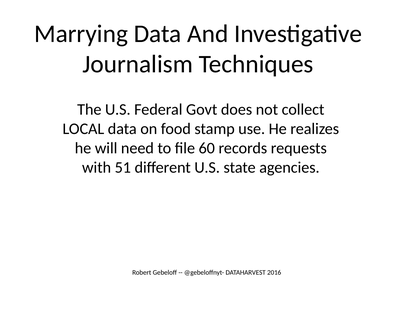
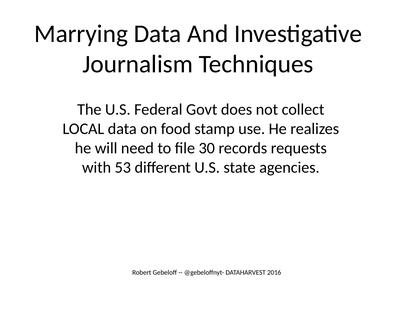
60: 60 -> 30 (207, 148)
51: 51 -> 53 (123, 167)
